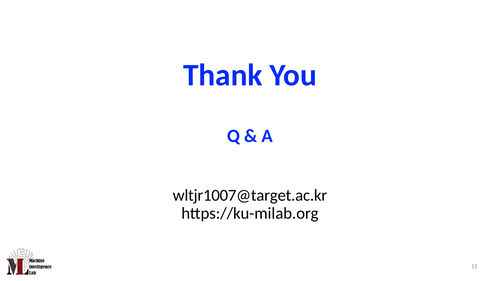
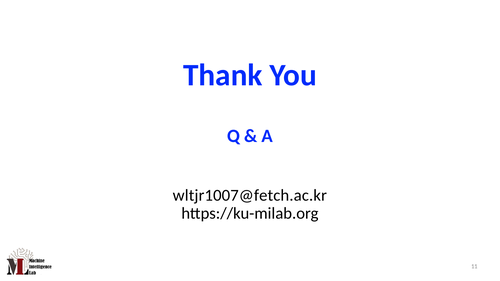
wltjr1007@target.ac.kr: wltjr1007@target.ac.kr -> wltjr1007@fetch.ac.kr (250, 196)
